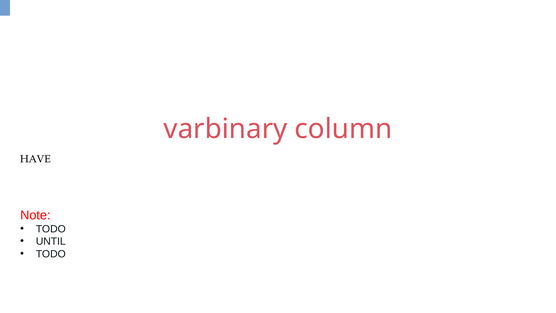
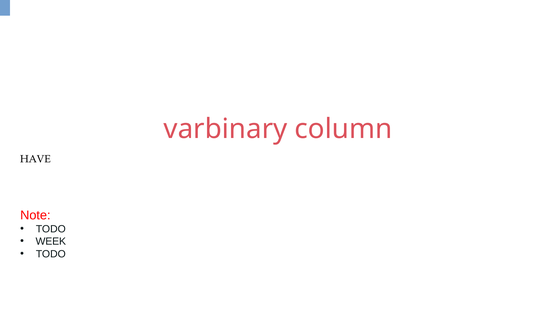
UNTIL: UNTIL -> WEEK (51, 241)
